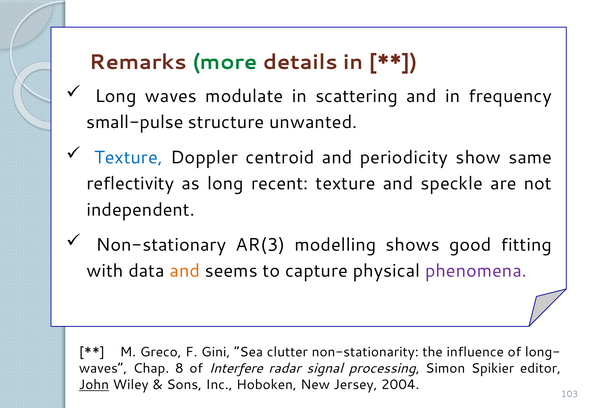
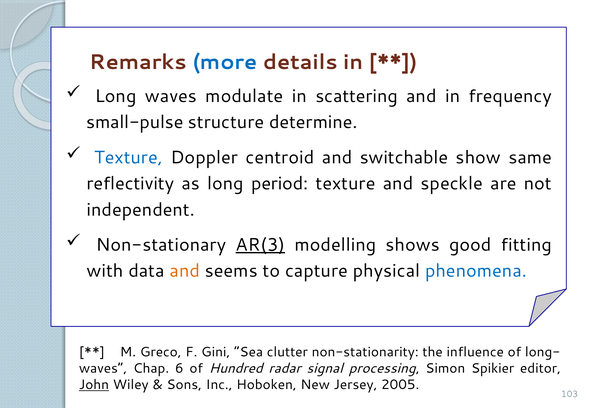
more colour: green -> blue (225, 62)
unwanted: unwanted -> determine (313, 122)
periodicity: periodicity -> switchable (404, 157)
recent: recent -> period (280, 184)
AR(3 underline: none -> present (260, 245)
phenomena colour: purple -> blue (476, 271)
8: 8 -> 6 (179, 368)
Interfere: Interfere -> Hundred (236, 368)
2004: 2004 -> 2005 (400, 385)
